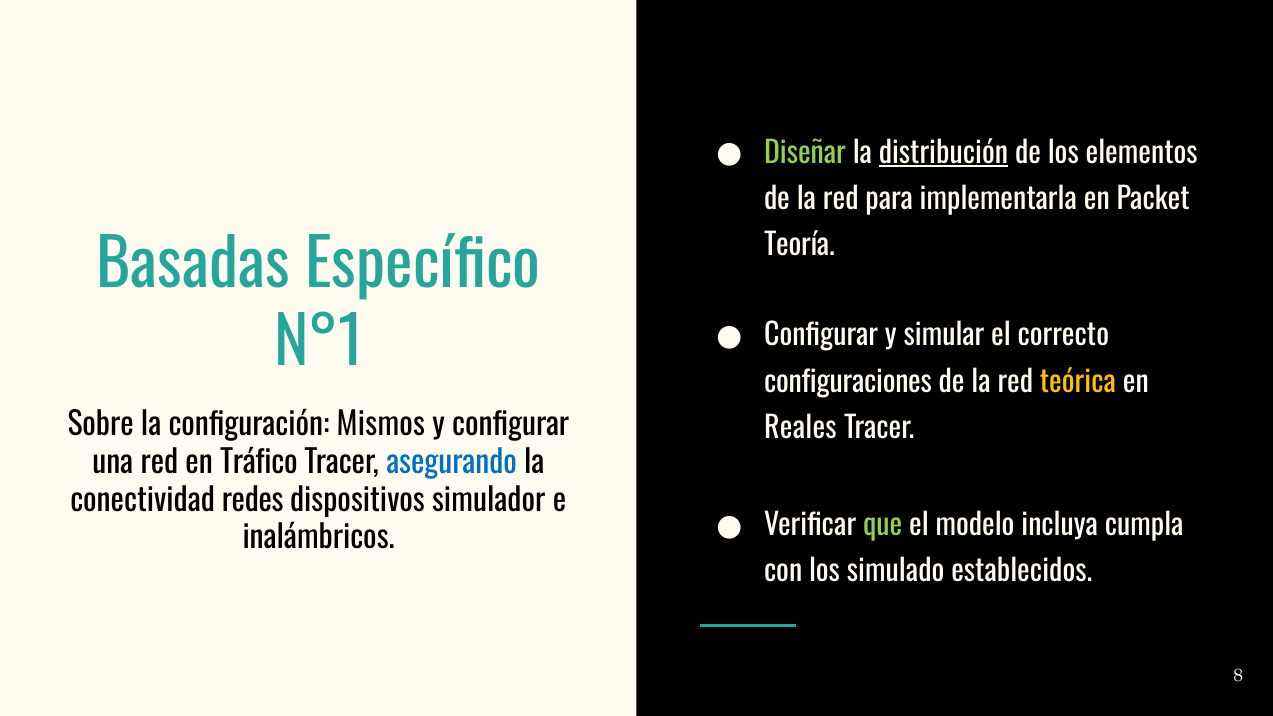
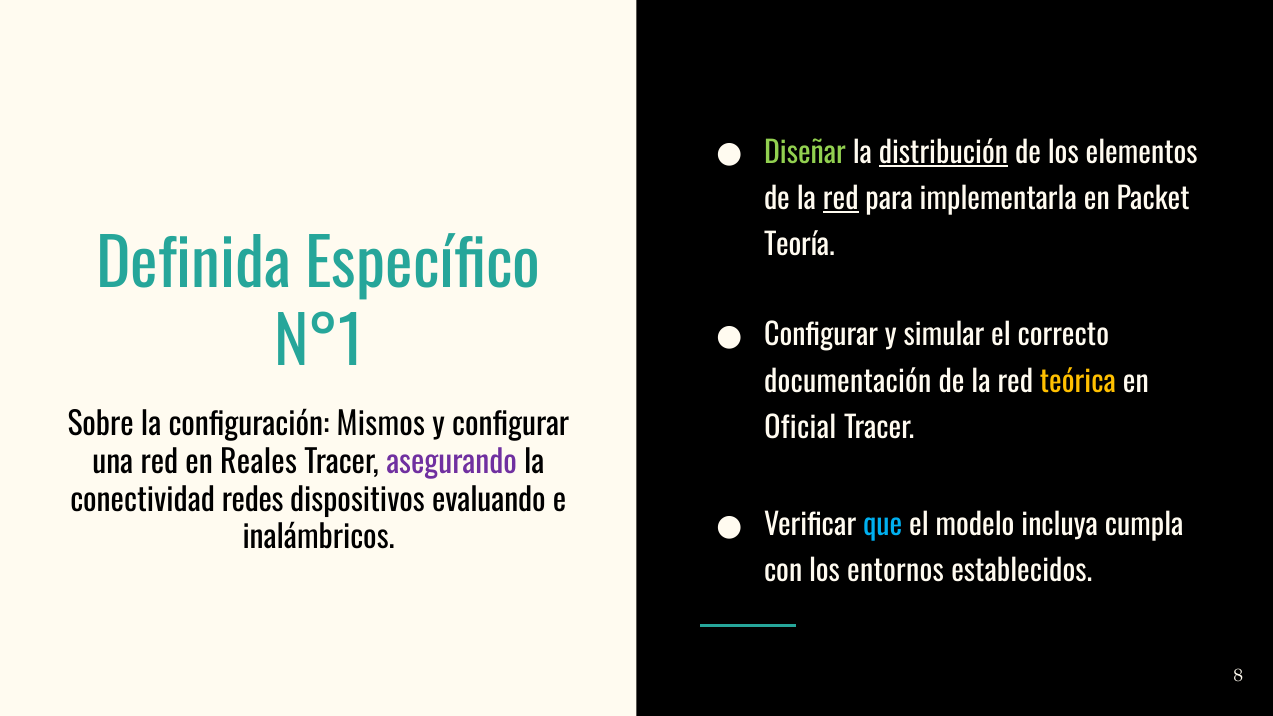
red underline: none -> present (841, 199)
Basadas: Basadas -> Definida (193, 266)
configuraciones: configuraciones -> documentación (848, 382)
Reales: Reales -> Oficial (800, 428)
Tráfico: Tráfico -> Reales (258, 463)
asegurando colour: blue -> purple (452, 463)
simulador: simulador -> evaluando (489, 501)
que colour: light green -> light blue (883, 526)
simulado: simulado -> entornos (896, 572)
